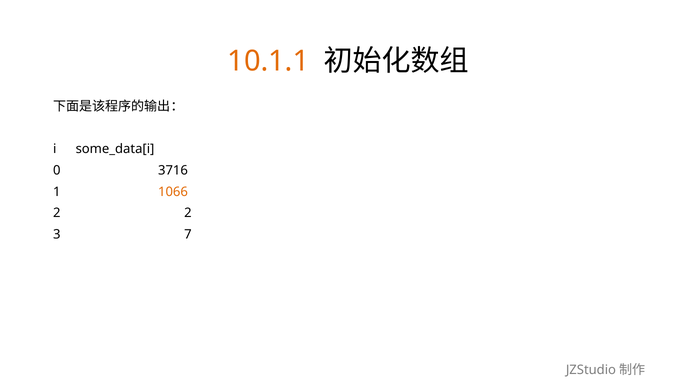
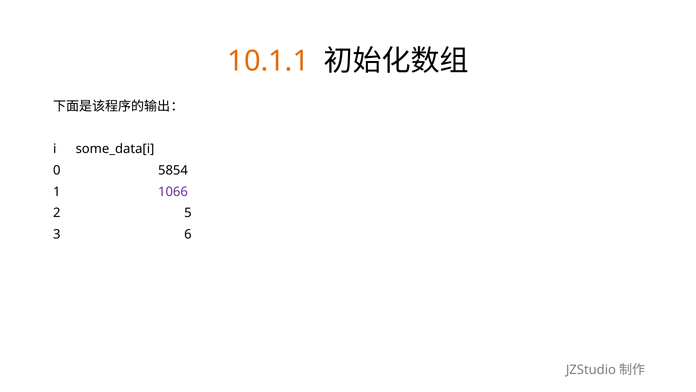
3716: 3716 -> 5854 (173, 170)
1066 colour: orange -> purple (173, 191)
2 2: 2 -> 5 (188, 213)
7: 7 -> 6 (188, 234)
